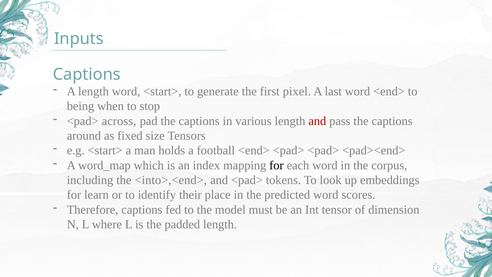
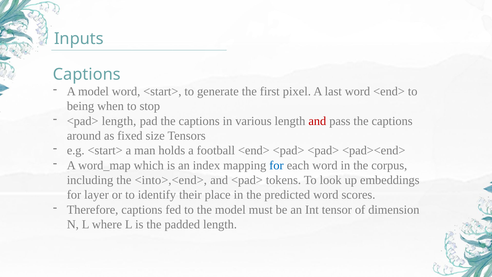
A length: length -> model (93, 91)
<pad> across: across -> length (119, 121)
for colour: black -> blue (276, 165)
learn: learn -> layer (97, 195)
